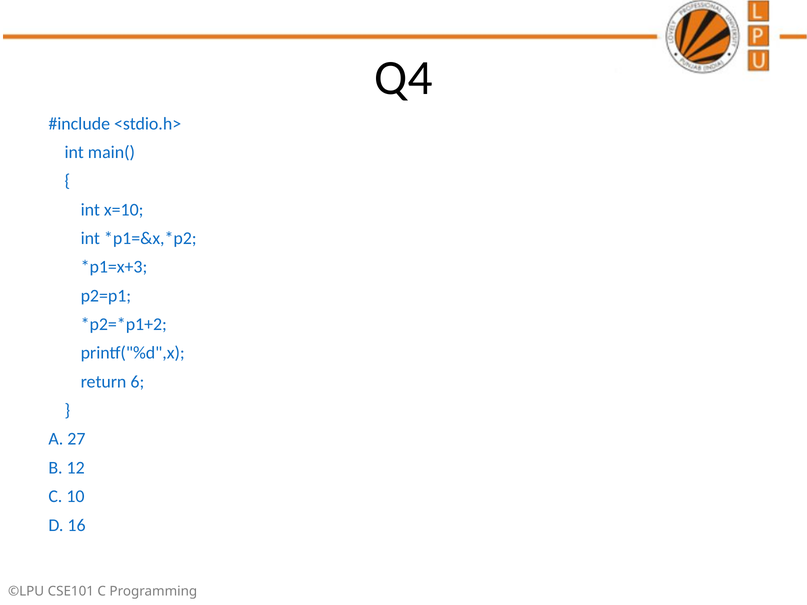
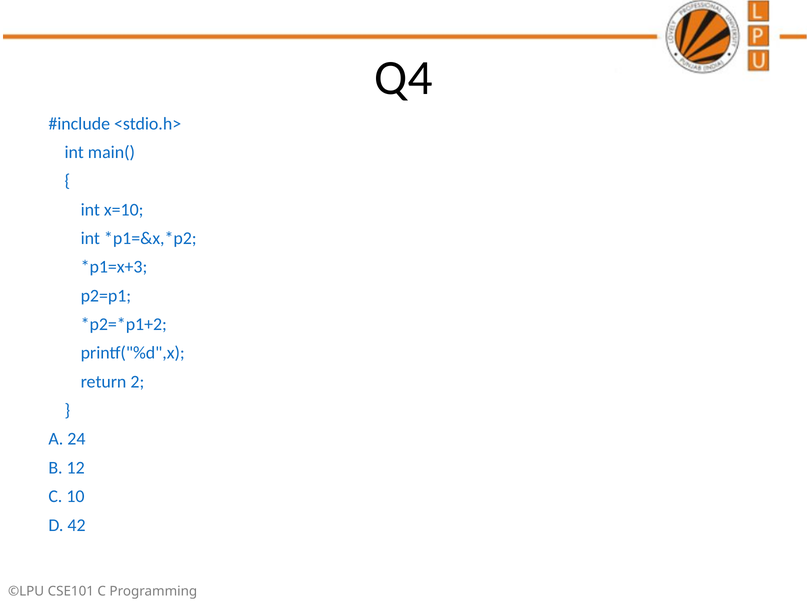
6: 6 -> 2 (137, 382)
27: 27 -> 24 (76, 439)
16: 16 -> 42 (77, 525)
